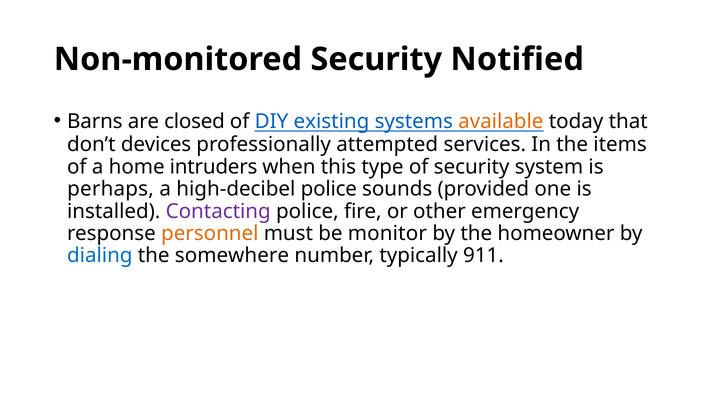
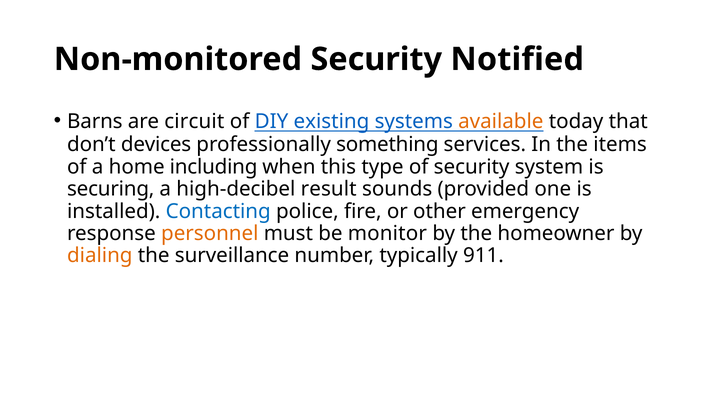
closed: closed -> circuit (194, 122)
attempted: attempted -> something (387, 145)
intruders: intruders -> including (214, 167)
perhaps: perhaps -> securing (111, 189)
high-decibel police: police -> result (329, 189)
Contacting colour: purple -> blue (218, 211)
dialing colour: blue -> orange (100, 256)
somewhere: somewhere -> surveillance (232, 256)
